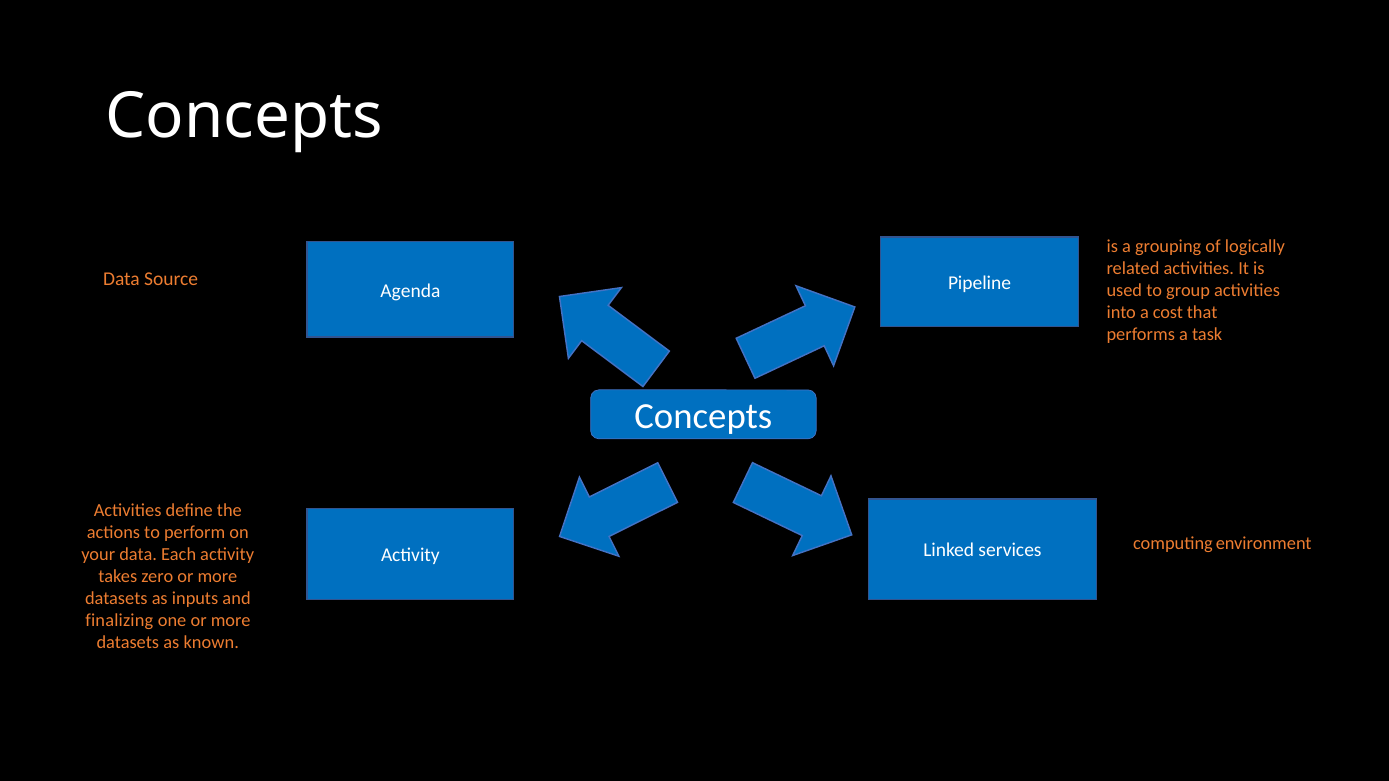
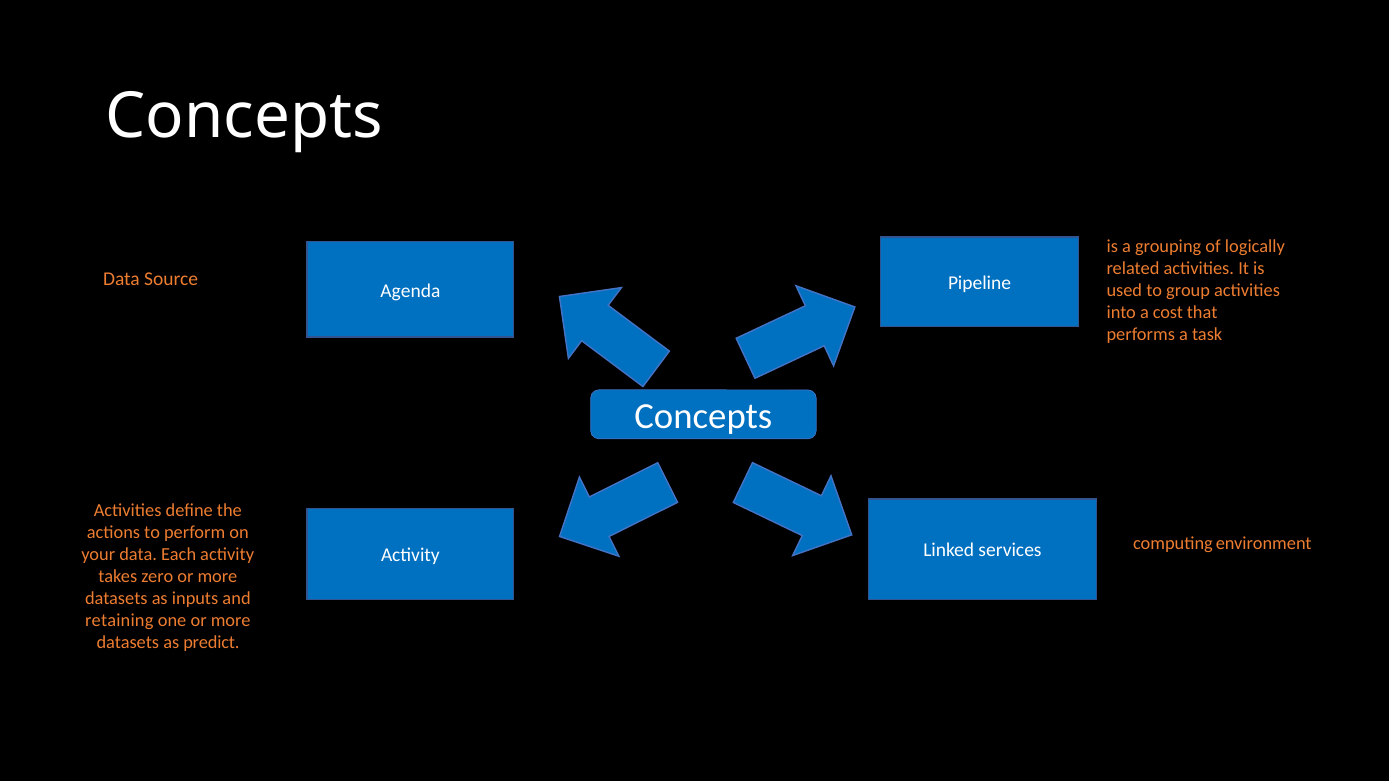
finalizing: finalizing -> retaining (119, 620)
known: known -> predict (211, 643)
